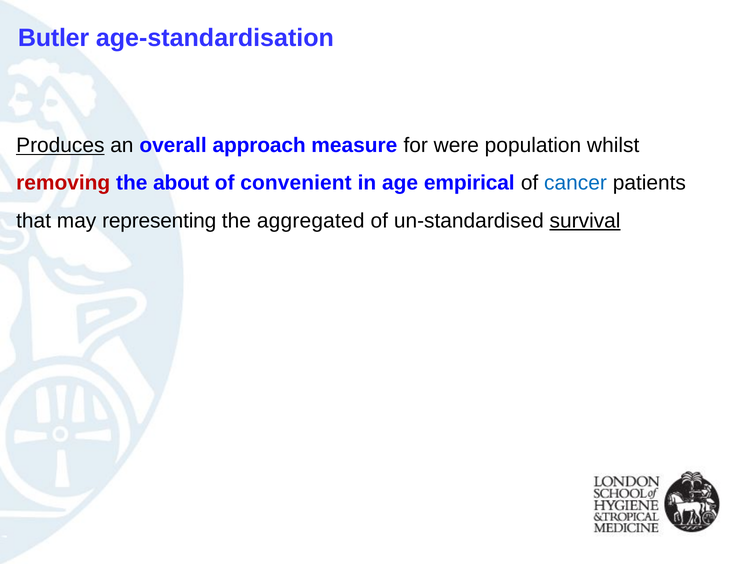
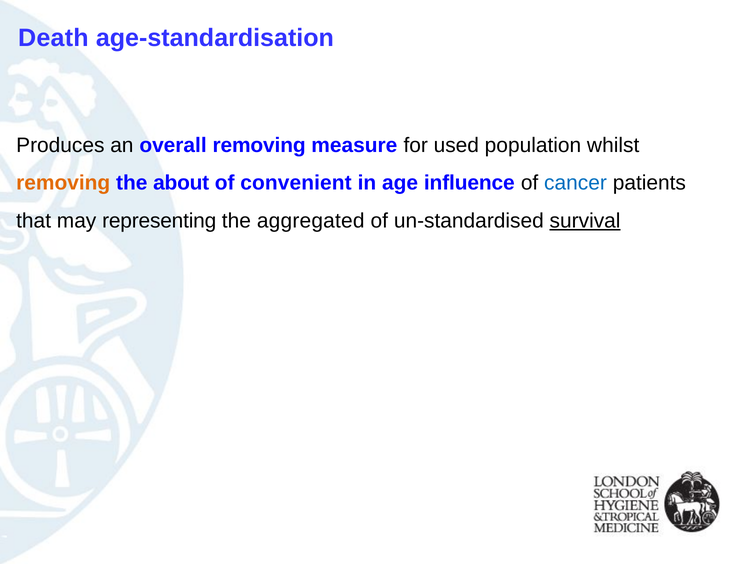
Butler: Butler -> Death (53, 38)
Produces underline: present -> none (60, 145)
overall approach: approach -> removing (259, 145)
were: were -> used (456, 145)
removing colour: red -> orange (63, 183)
empirical: empirical -> influence (469, 183)
